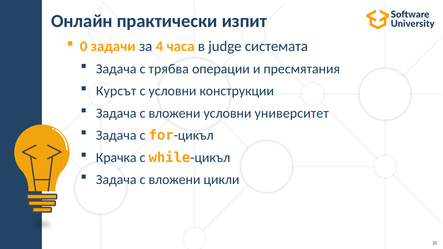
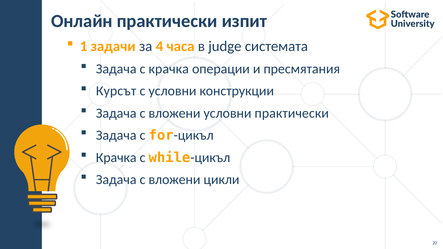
0: 0 -> 1 (84, 46)
с трябва: трябва -> крачка (169, 69)
условни университет: университет -> практически (292, 113)
